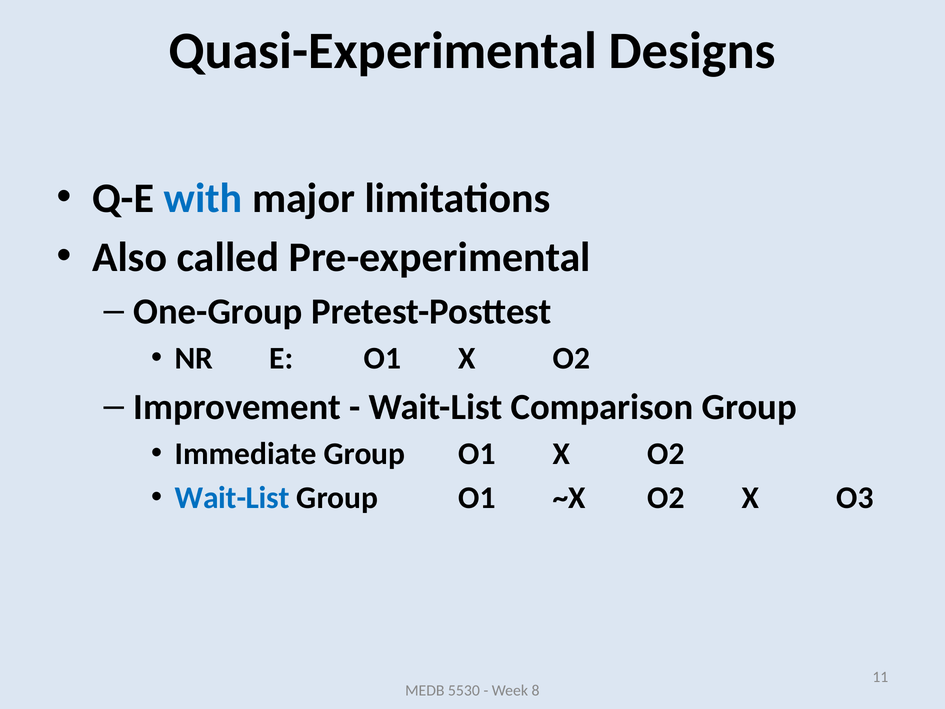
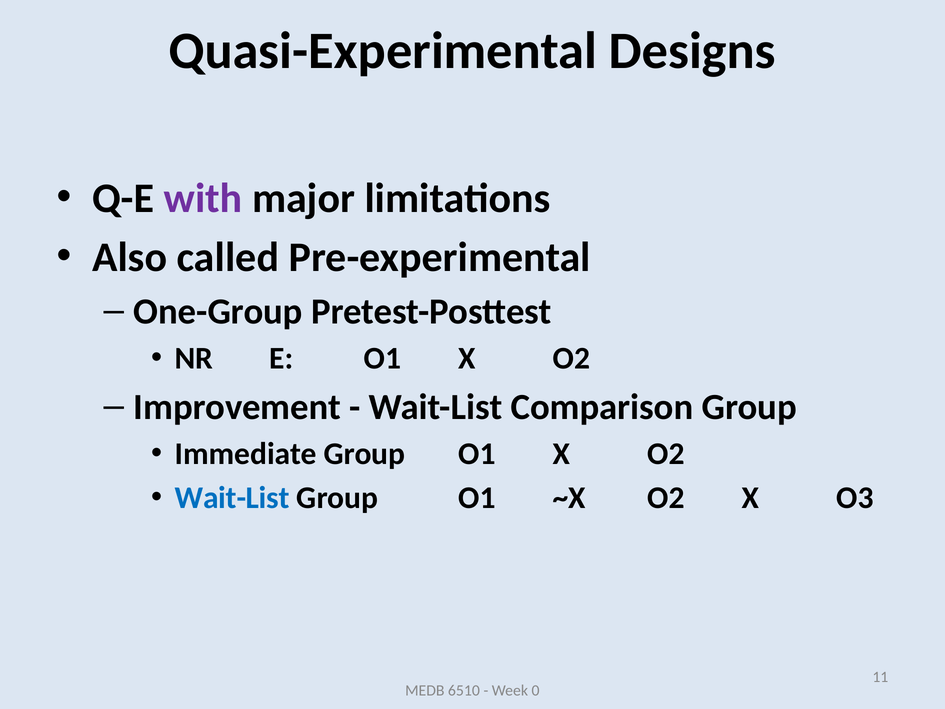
with colour: blue -> purple (203, 198)
5530: 5530 -> 6510 (464, 690)
8: 8 -> 0 (536, 690)
